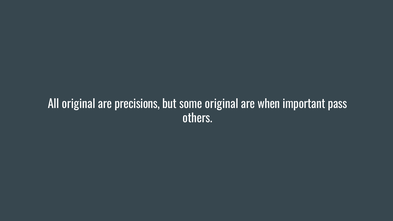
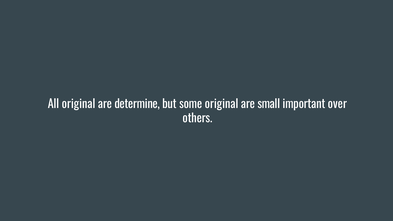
precisions: precisions -> determine (137, 104)
when: when -> small (269, 104)
pass: pass -> over (337, 104)
